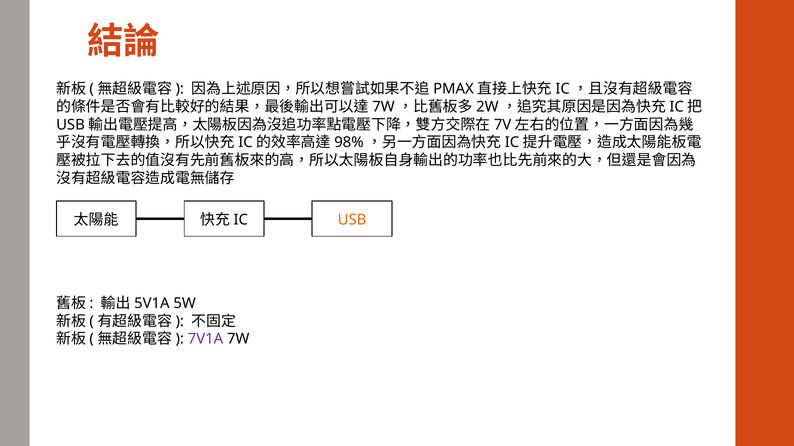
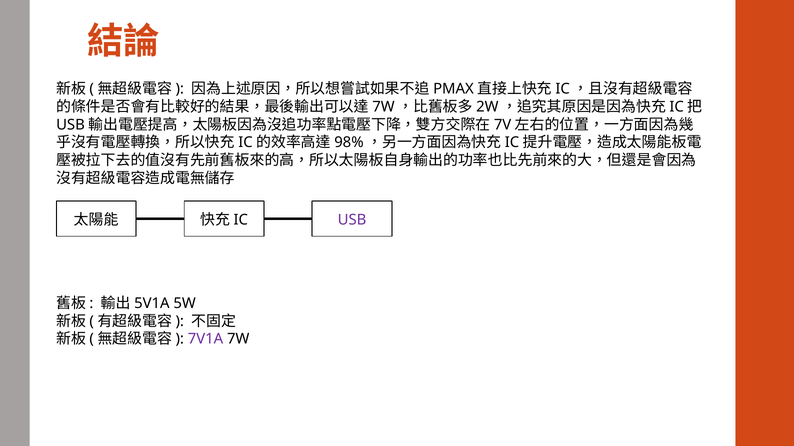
USB colour: orange -> purple (352, 220)
